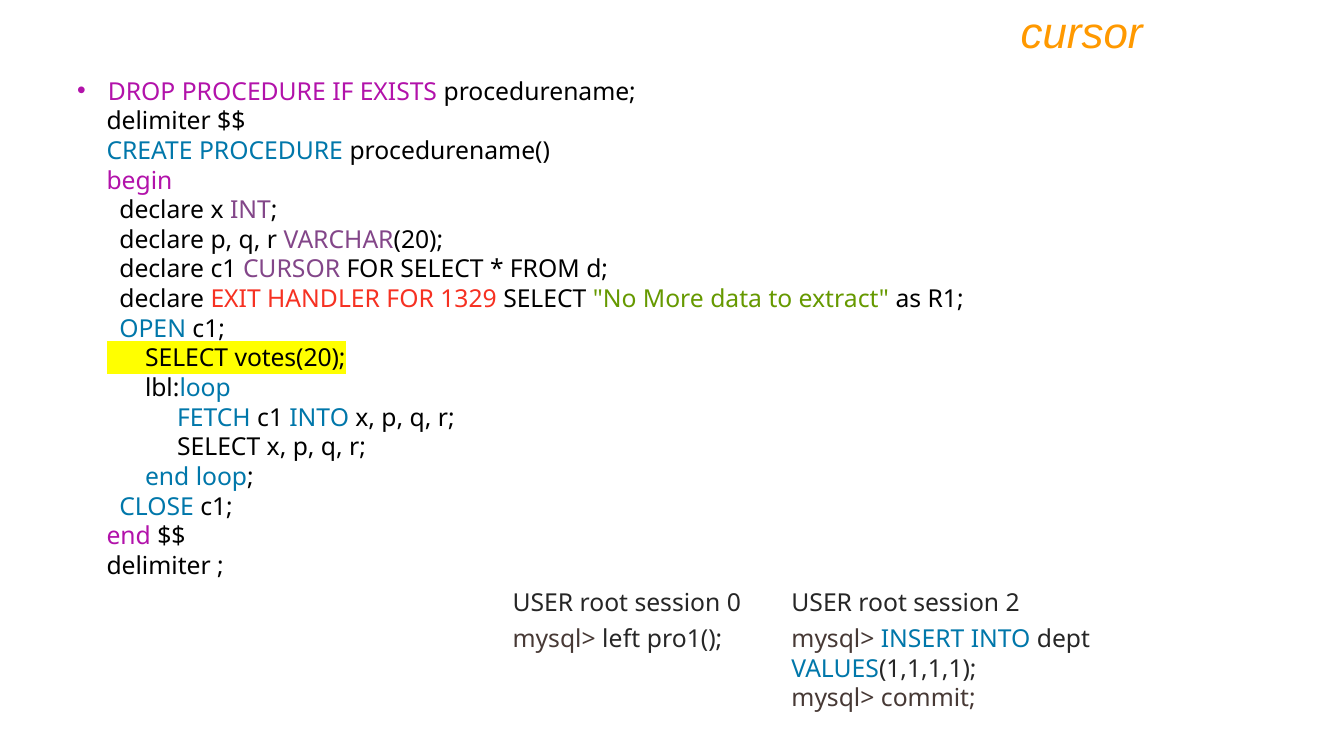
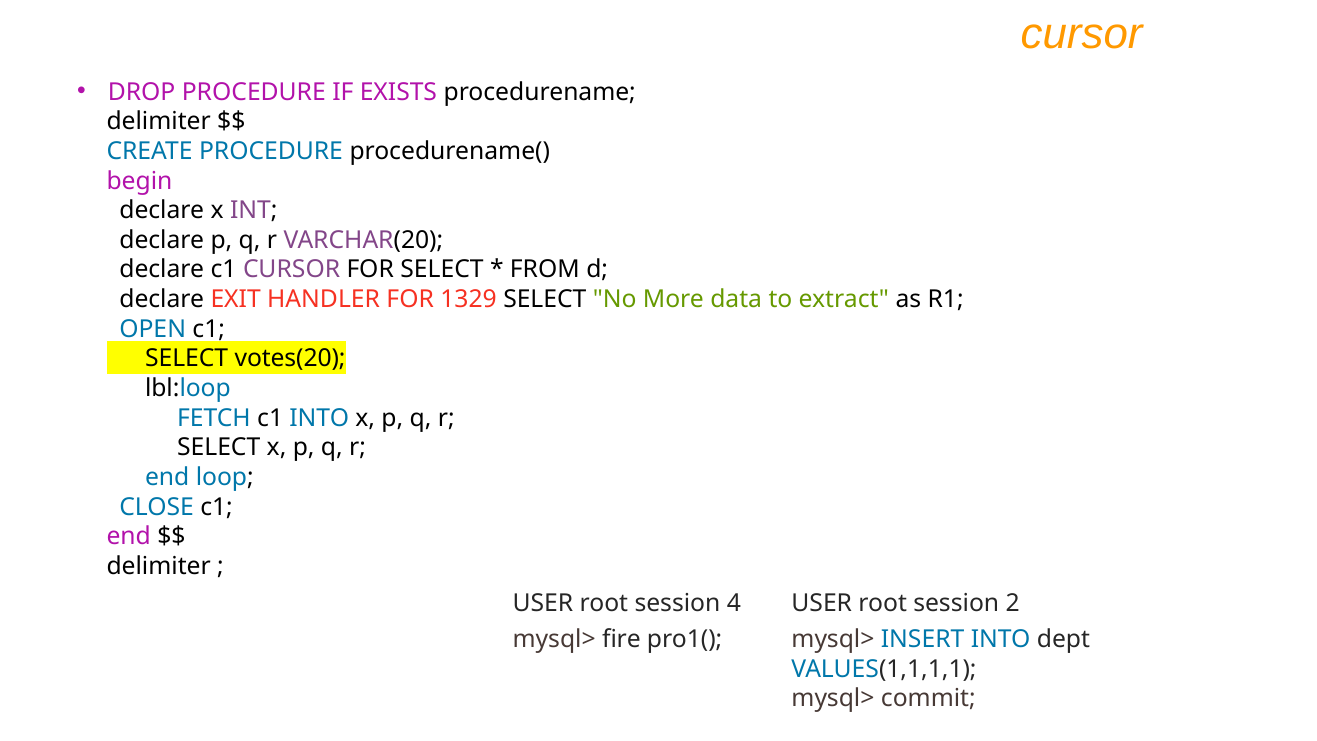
0: 0 -> 4 (734, 603)
left: left -> fire (621, 639)
